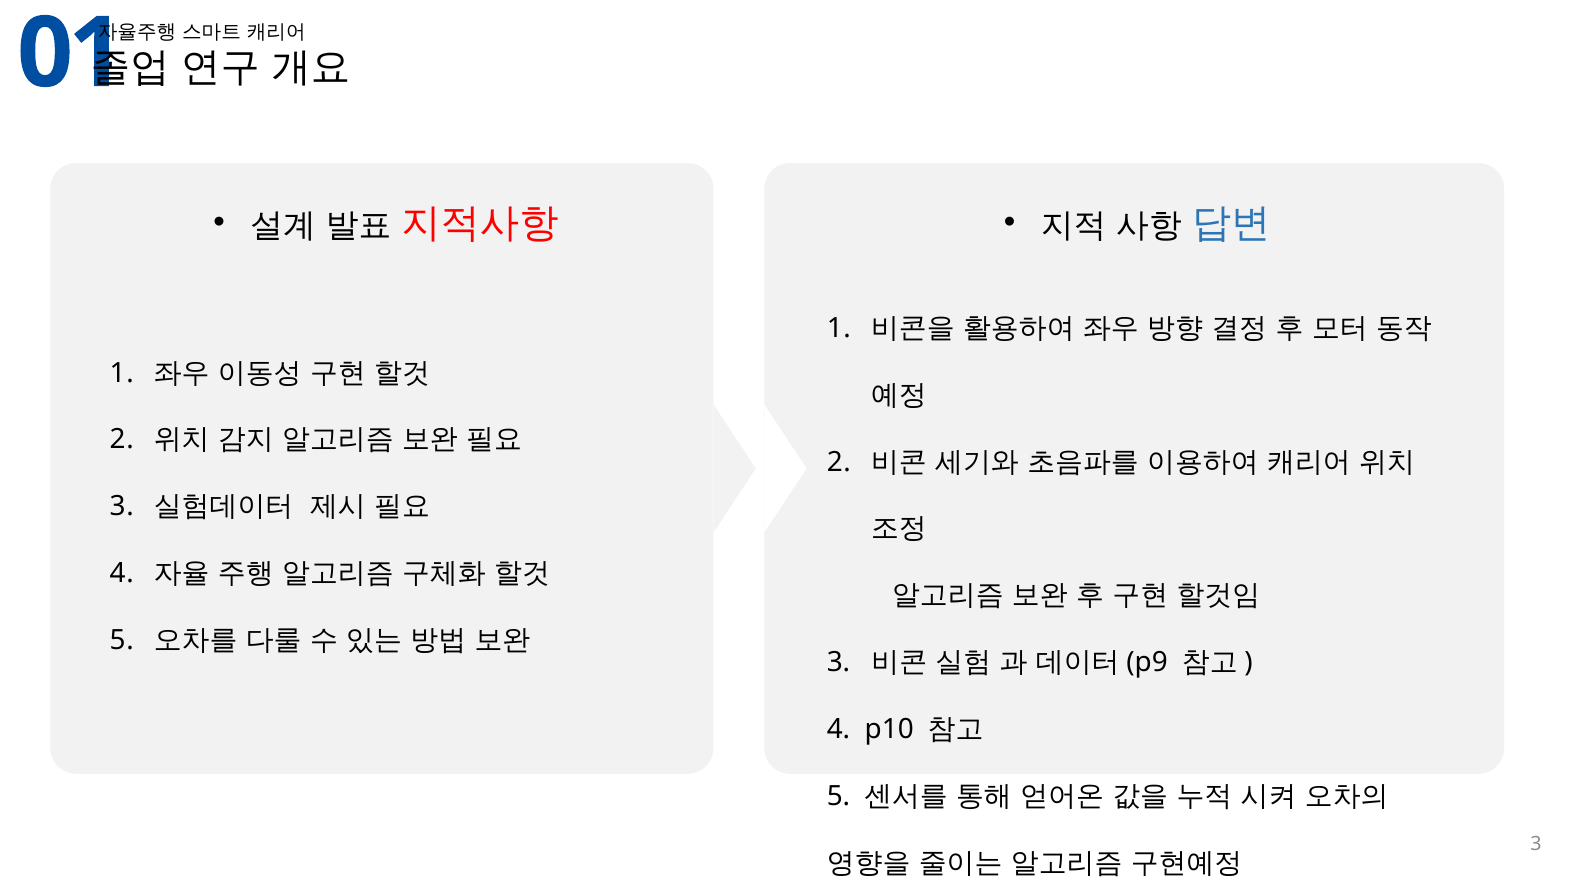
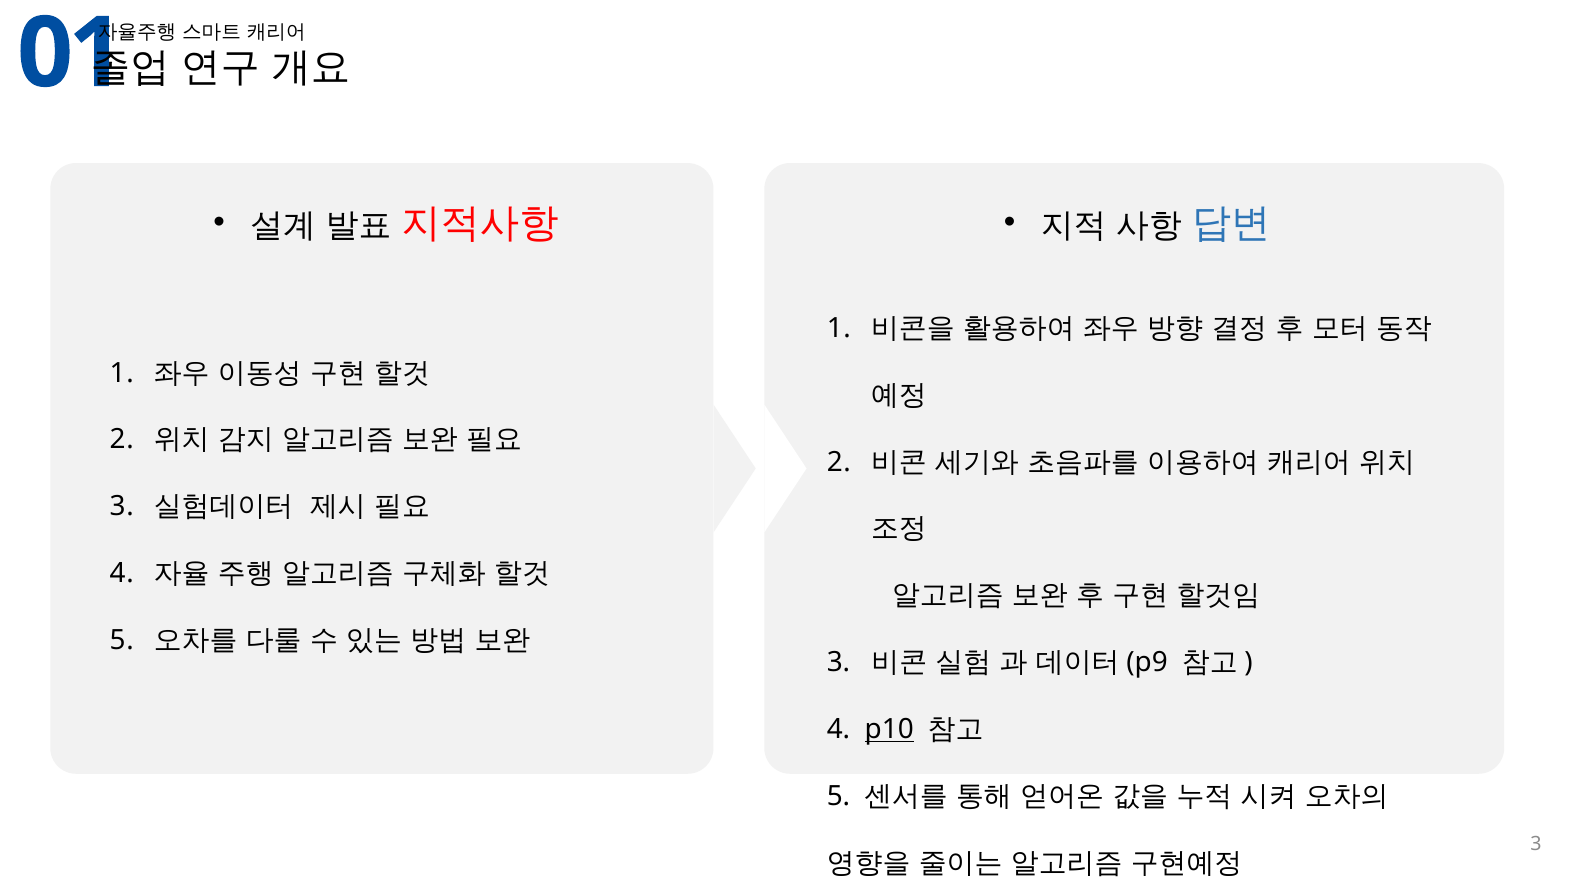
p10 underline: none -> present (889, 729)
